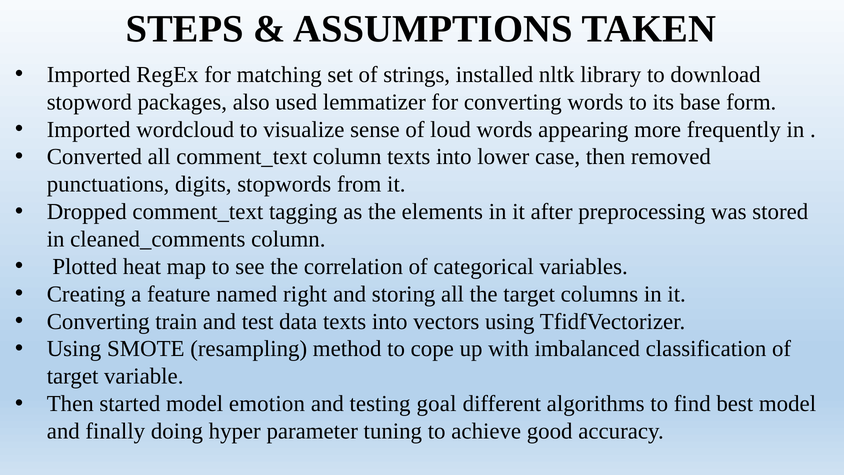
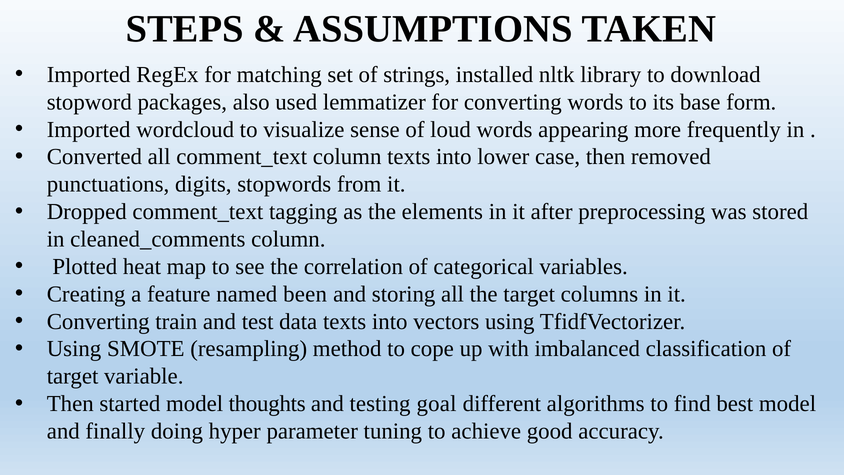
right: right -> been (305, 294)
emotion: emotion -> thoughts (267, 404)
